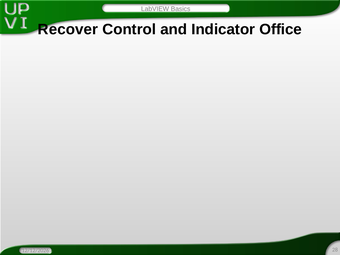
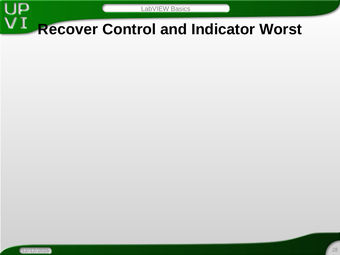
Office: Office -> Worst (281, 29)
